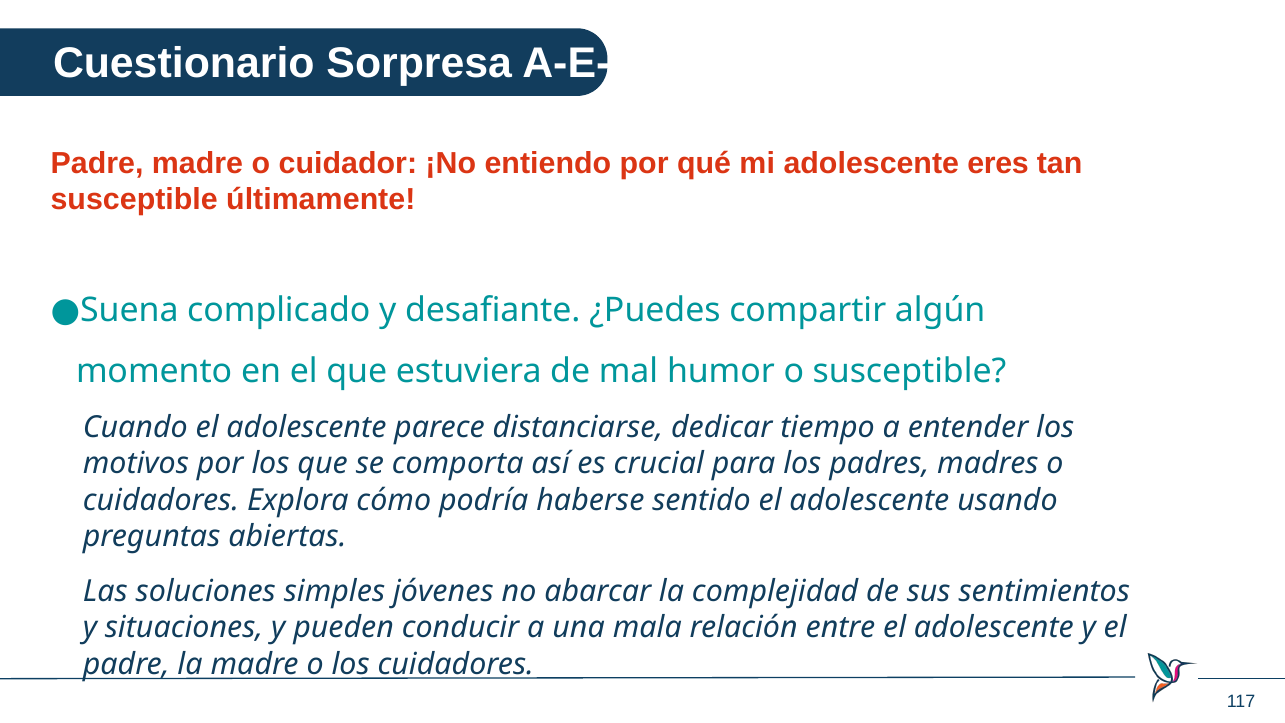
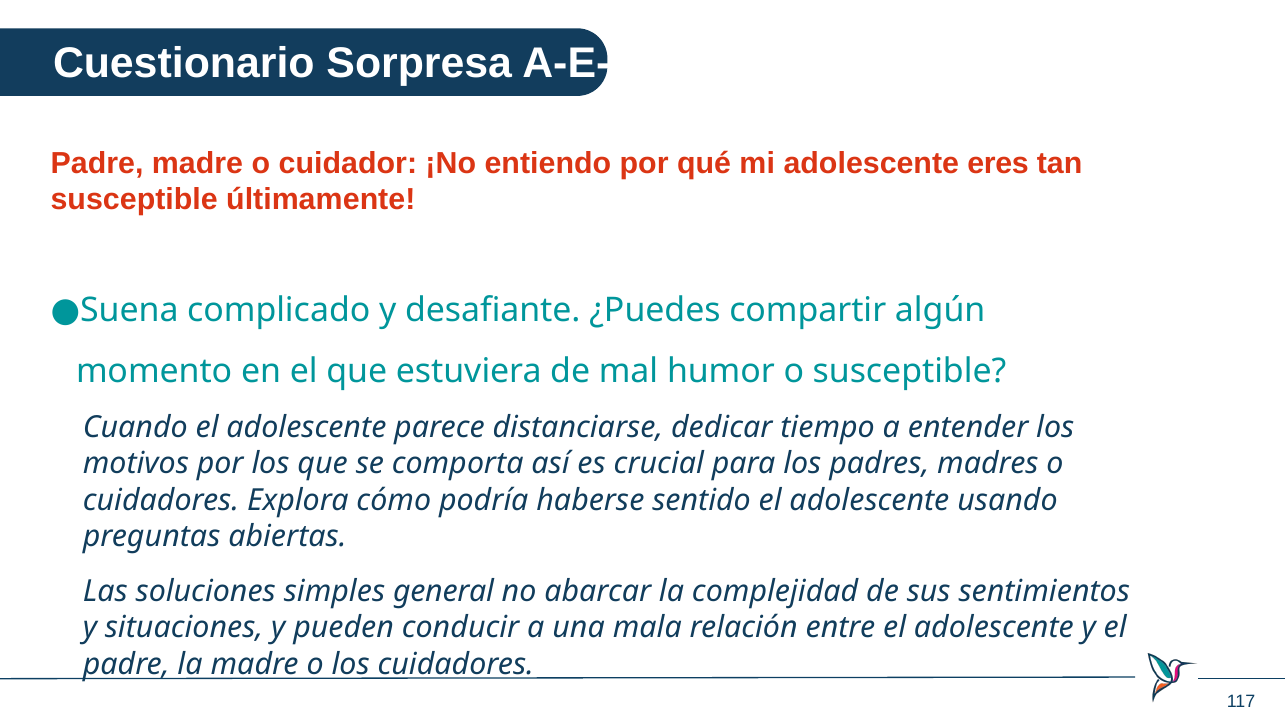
jóvenes: jóvenes -> general (444, 591)
